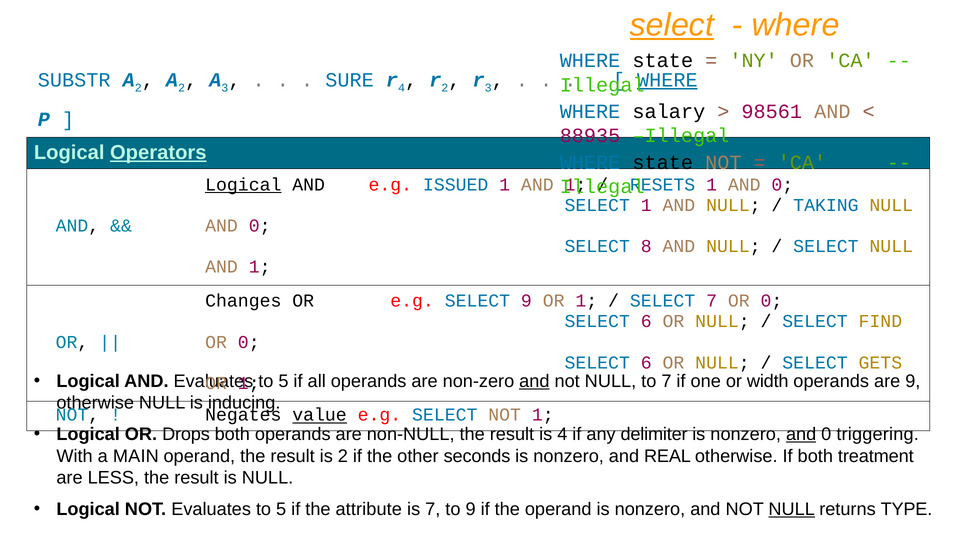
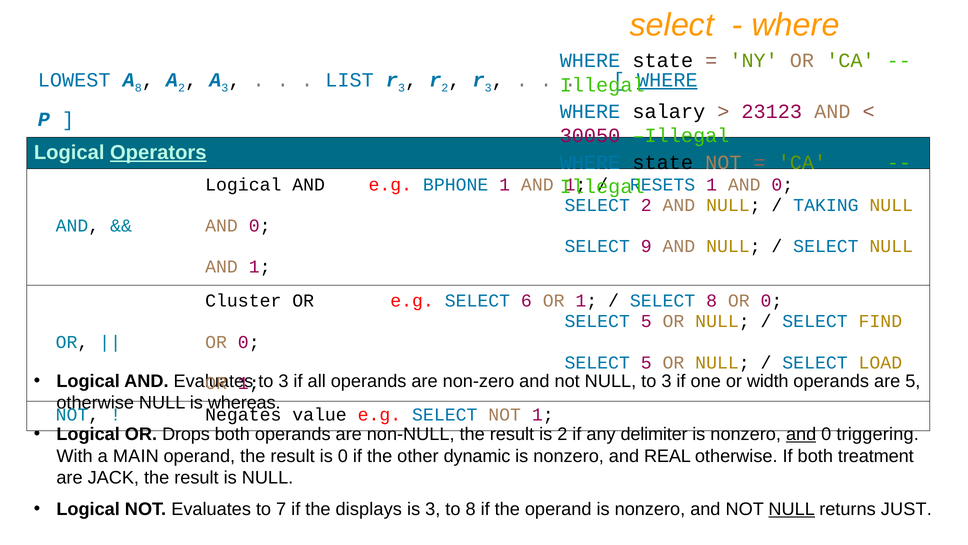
select underline: present -> none (672, 25)
SUBSTR: SUBSTR -> LOWEST (74, 80)
2: 2 -> 8 (138, 88)
SURE: SURE -> LIST (350, 80)
4: 4 -> 3 (402, 88)
98561: 98561 -> 23123 (772, 111)
88935: 88935 -> 30050 (590, 136)
Logical underline: present -> none (243, 184)
ISSUED: ISSUED -> BPHONE (456, 184)
SELECT 1: 1 -> 2 (646, 205)
8: 8 -> 9 (646, 246)
Changes: Changes -> Cluster (243, 301)
SELECT 9: 9 -> 6 (526, 301)
SELECT 7: 7 -> 8 (712, 301)
6: 6 -> 5 (646, 321)
6: 6 -> 5 (646, 362)
GETS: GETS -> LOAD (880, 362)
5: 5 -> 3 (283, 381)
and underline: present -> none (534, 381)
NULL to 7: 7 -> 3 (666, 381)
are 9: 9 -> 5 (913, 381)
inducing: inducing -> whereas (244, 402)
value underline: present -> none (320, 415)
is 4: 4 -> 2 (562, 434)
is 2: 2 -> 0 (343, 456)
seconds: seconds -> dynamic (477, 456)
LESS: LESS -> JACK (113, 477)
NOT Evaluates to 5: 5 -> 7 (281, 509)
attribute: attribute -> displays (369, 509)
is 7: 7 -> 3 (433, 509)
to 9: 9 -> 8 (471, 509)
TYPE: TYPE -> JUST (906, 509)
